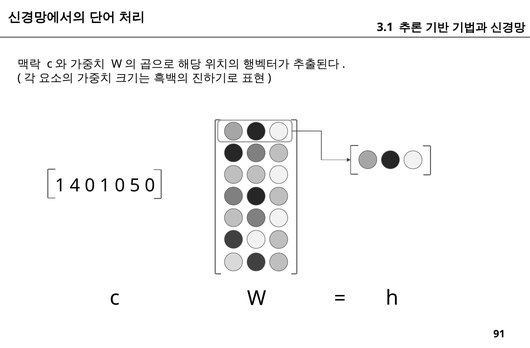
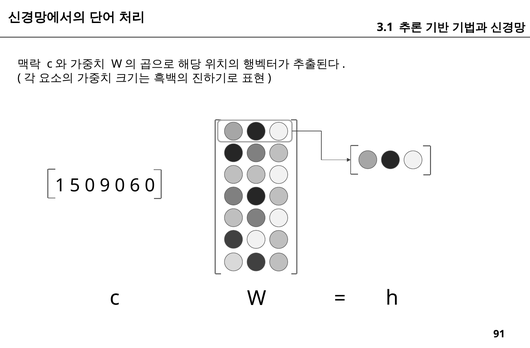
4: 4 -> 5 (75, 185)
0 1: 1 -> 9 (105, 185)
5: 5 -> 6 (135, 185)
